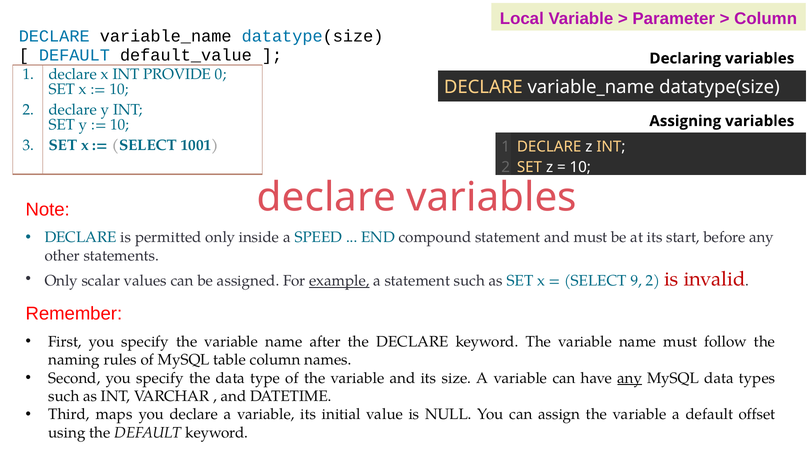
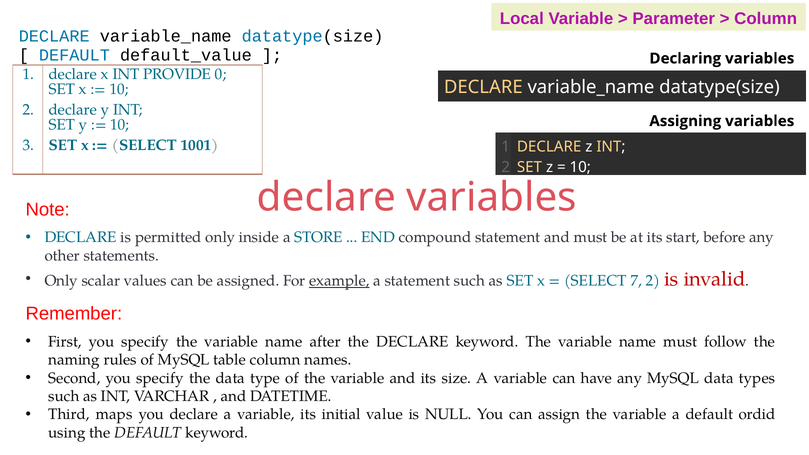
SPEED: SPEED -> STORE (318, 238)
9: 9 -> 7 (636, 281)
any underline: present -> none (630, 378)
offset: offset -> ordid (757, 415)
